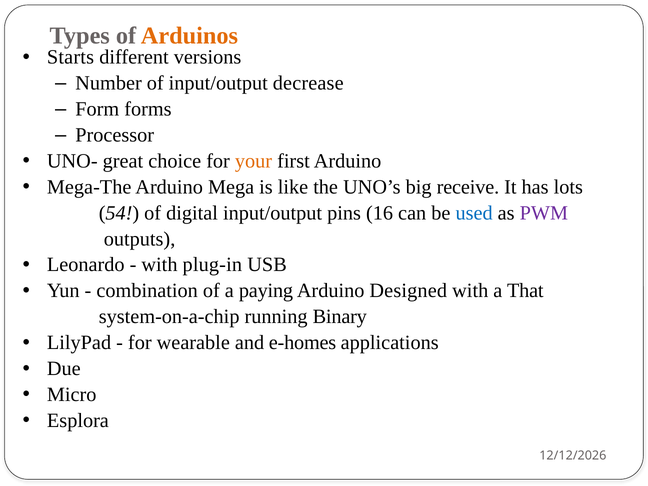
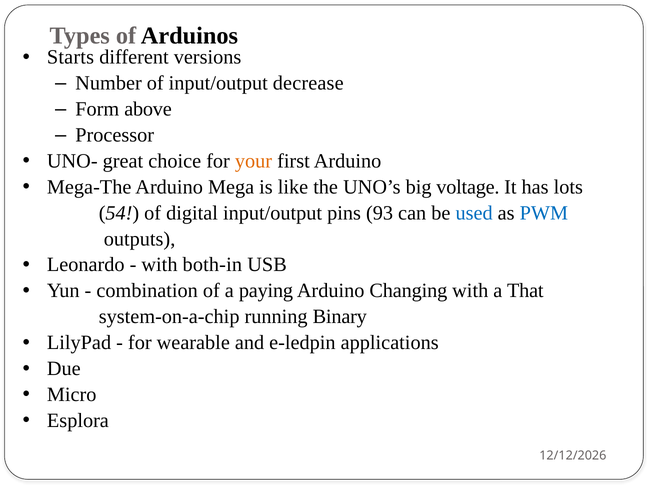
Arduinos colour: orange -> black (189, 36)
forms: forms -> above (148, 109)
receive: receive -> voltage (468, 187)
16: 16 -> 93 (380, 213)
PWM colour: purple -> blue (544, 213)
plug-in: plug-in -> both-in (212, 265)
Designed: Designed -> Changing (408, 291)
e-homes: e-homes -> e-ledpin (302, 343)
